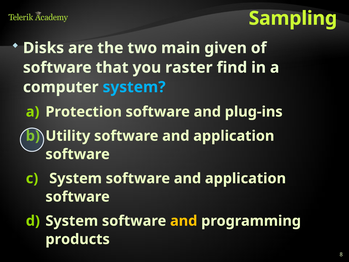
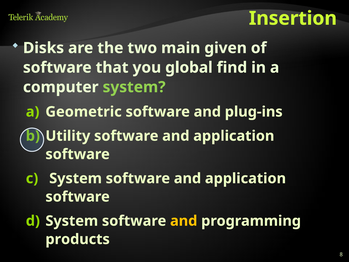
Sampling: Sampling -> Insertion (293, 18)
raster: raster -> global (189, 67)
system colour: light blue -> light green (134, 87)
Protection: Protection -> Geometric (84, 112)
